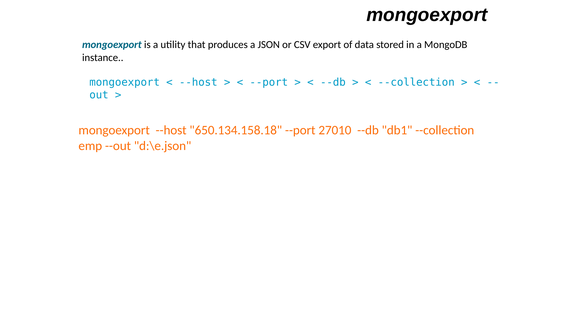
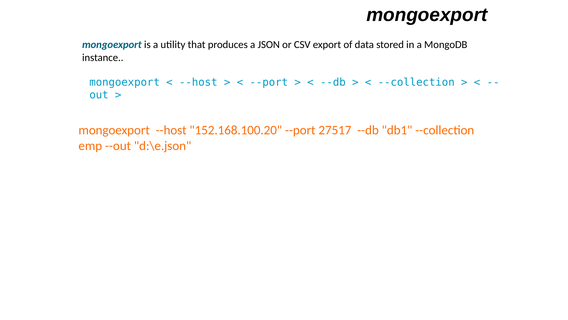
650.134.158.18: 650.134.158.18 -> 152.168.100.20 (236, 130)
27010: 27010 -> 27517 (335, 130)
